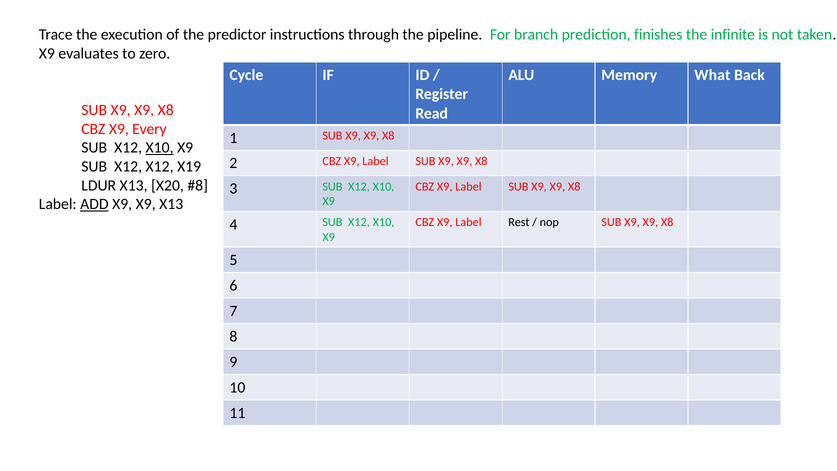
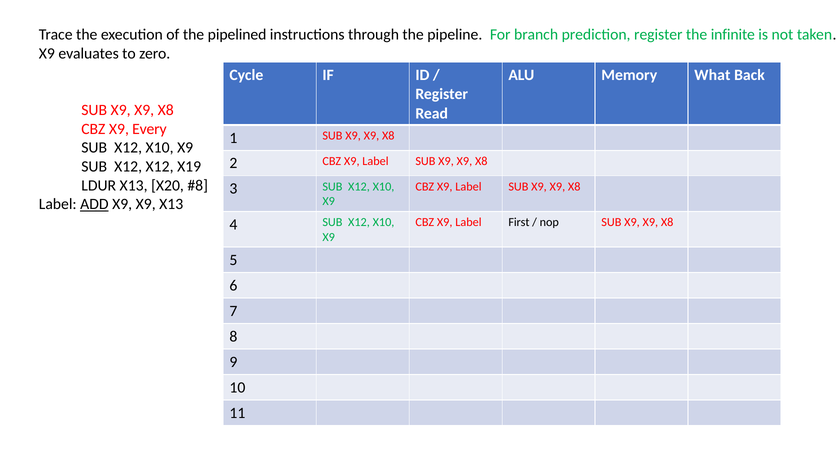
predictor: predictor -> pipelined (237, 35)
prediction finishes: finishes -> register (658, 35)
X10 underline: present -> none (160, 148)
Rest: Rest -> First (519, 222)
